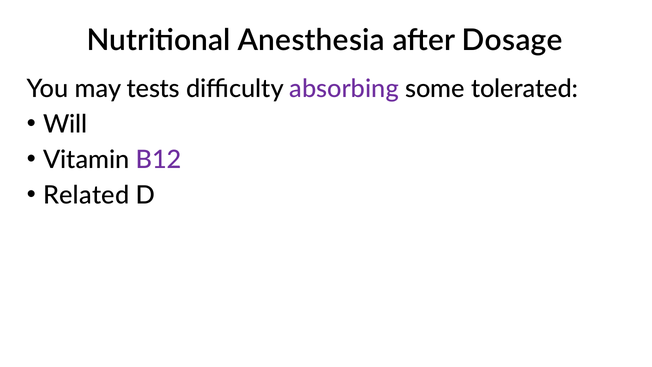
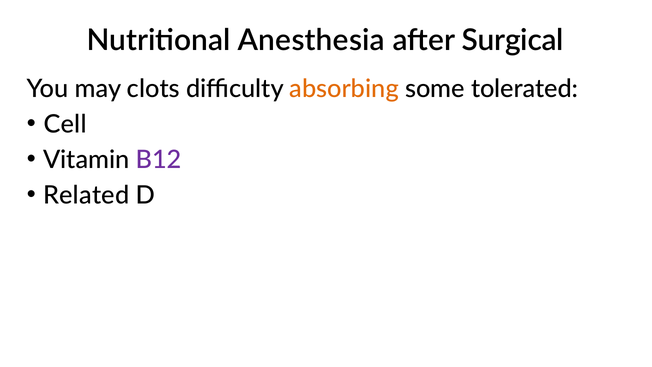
Dosage: Dosage -> Surgical (513, 40)
tests: tests -> clots (153, 89)
absorbing colour: purple -> orange (344, 89)
Will: Will -> Cell (65, 124)
